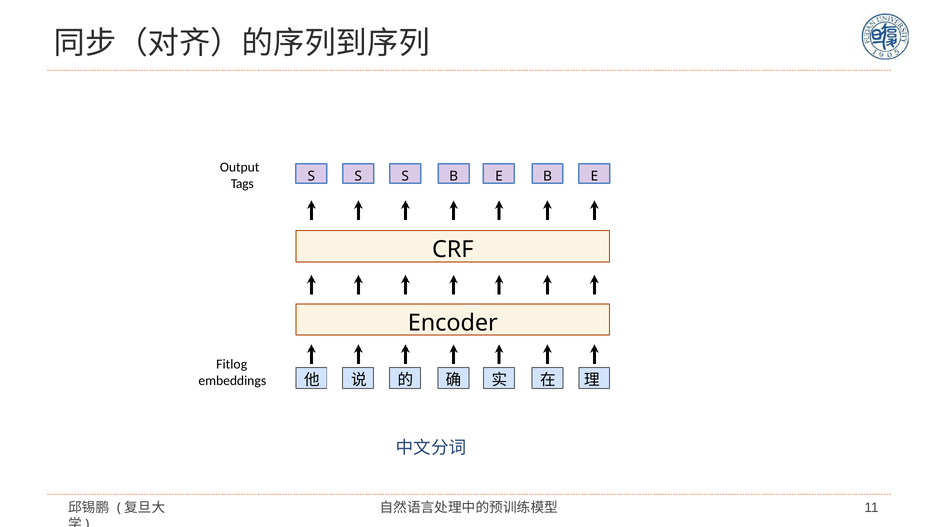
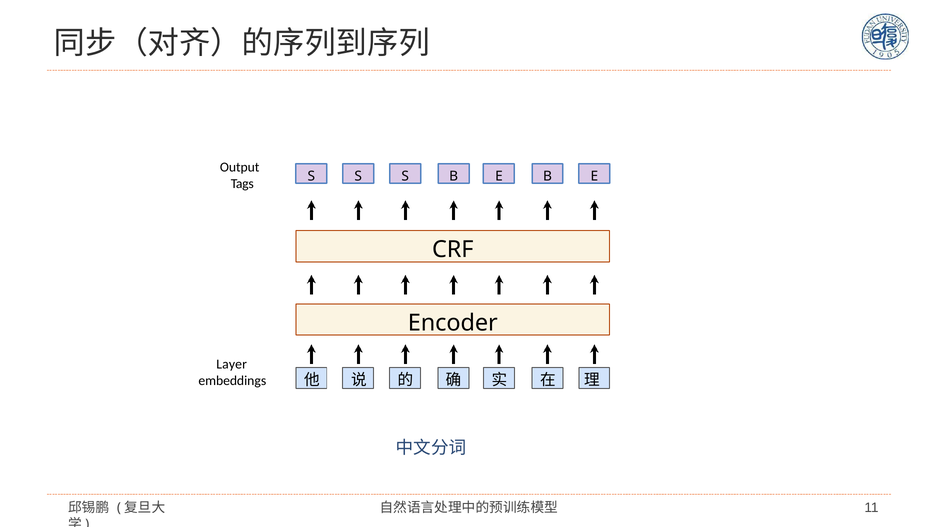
Fitlog: Fitlog -> Layer (232, 365)
